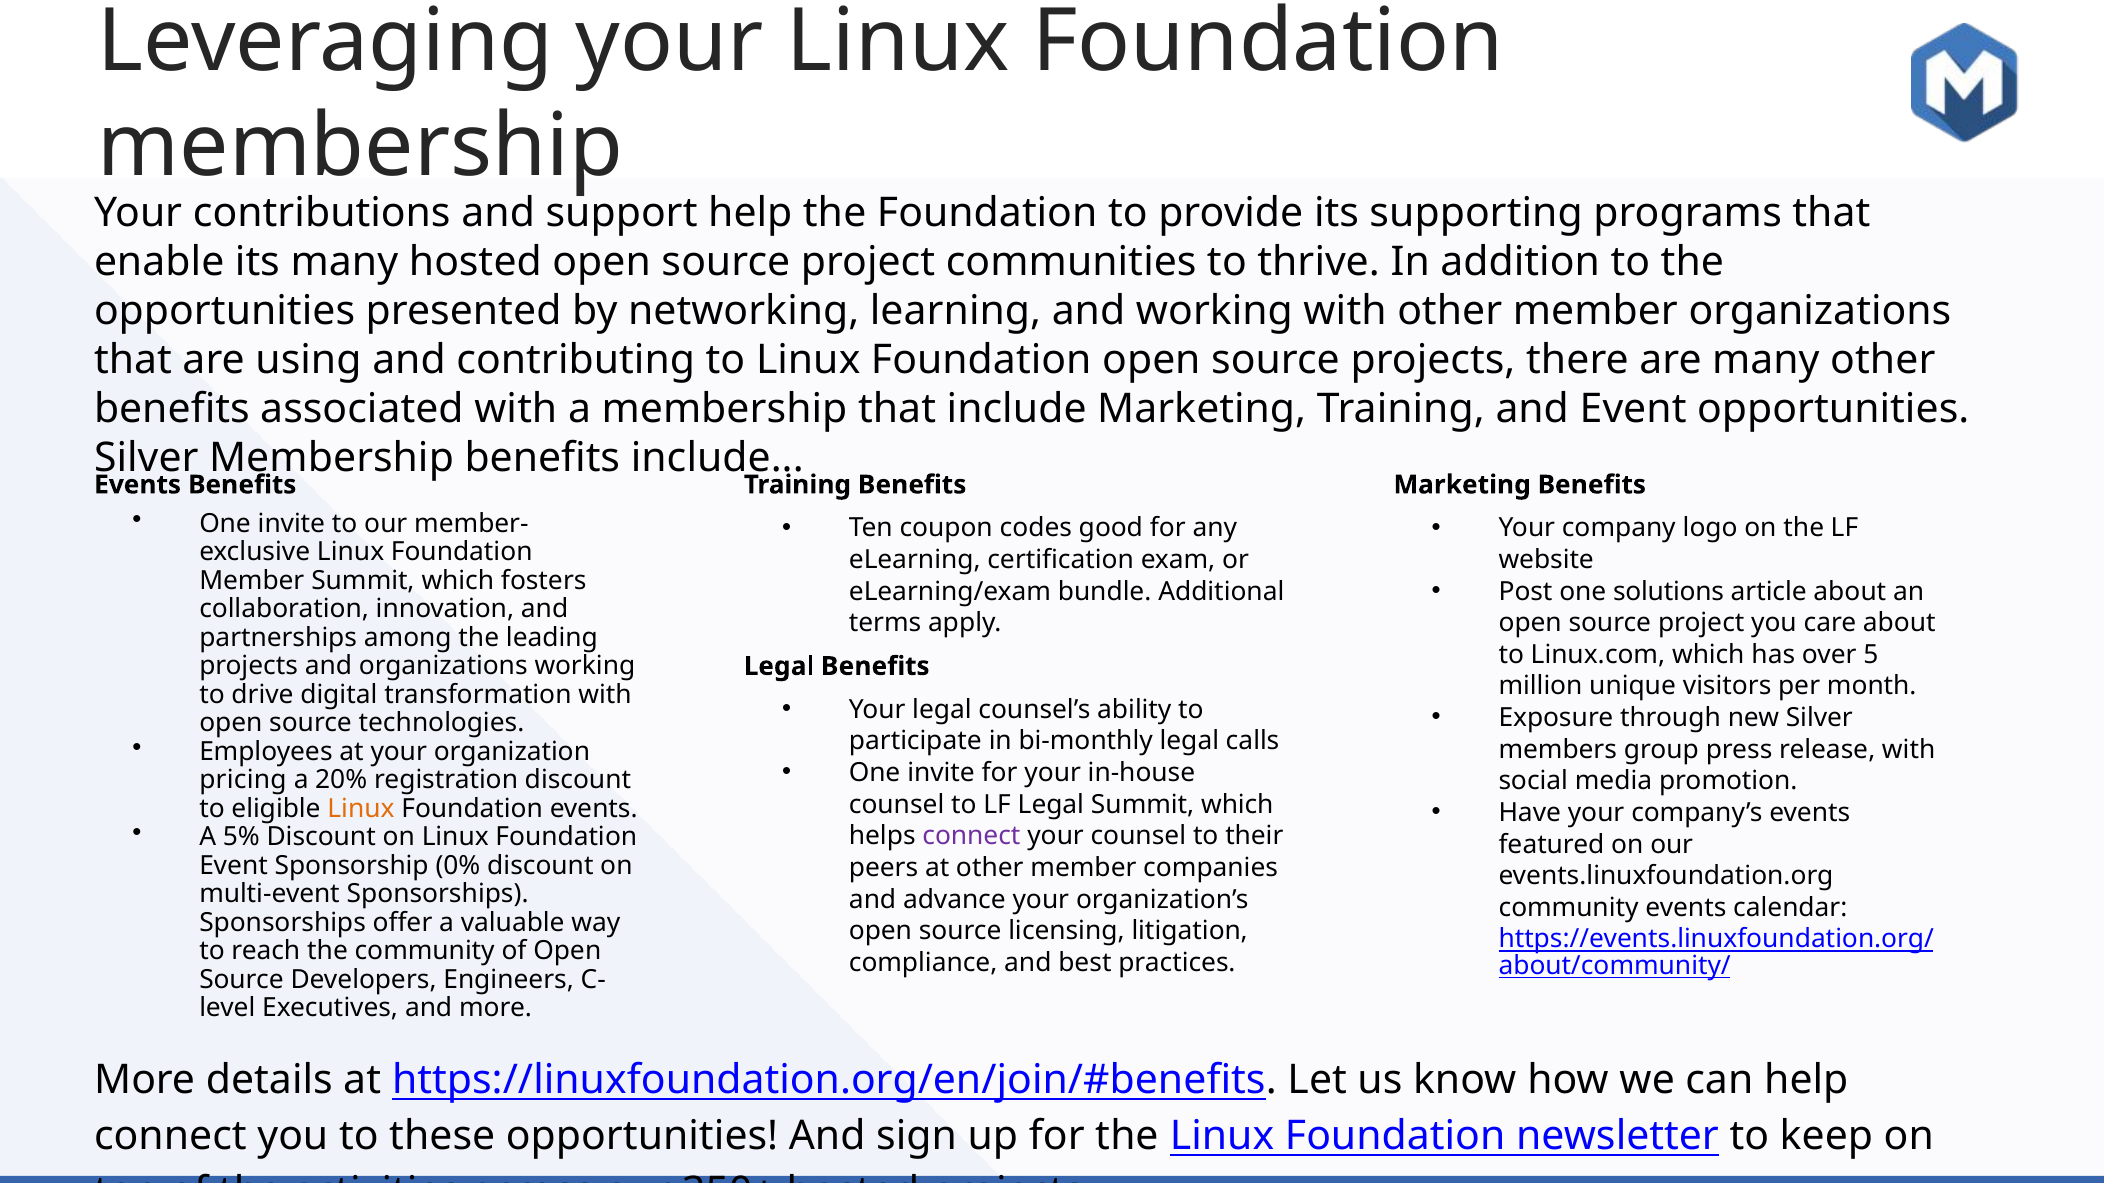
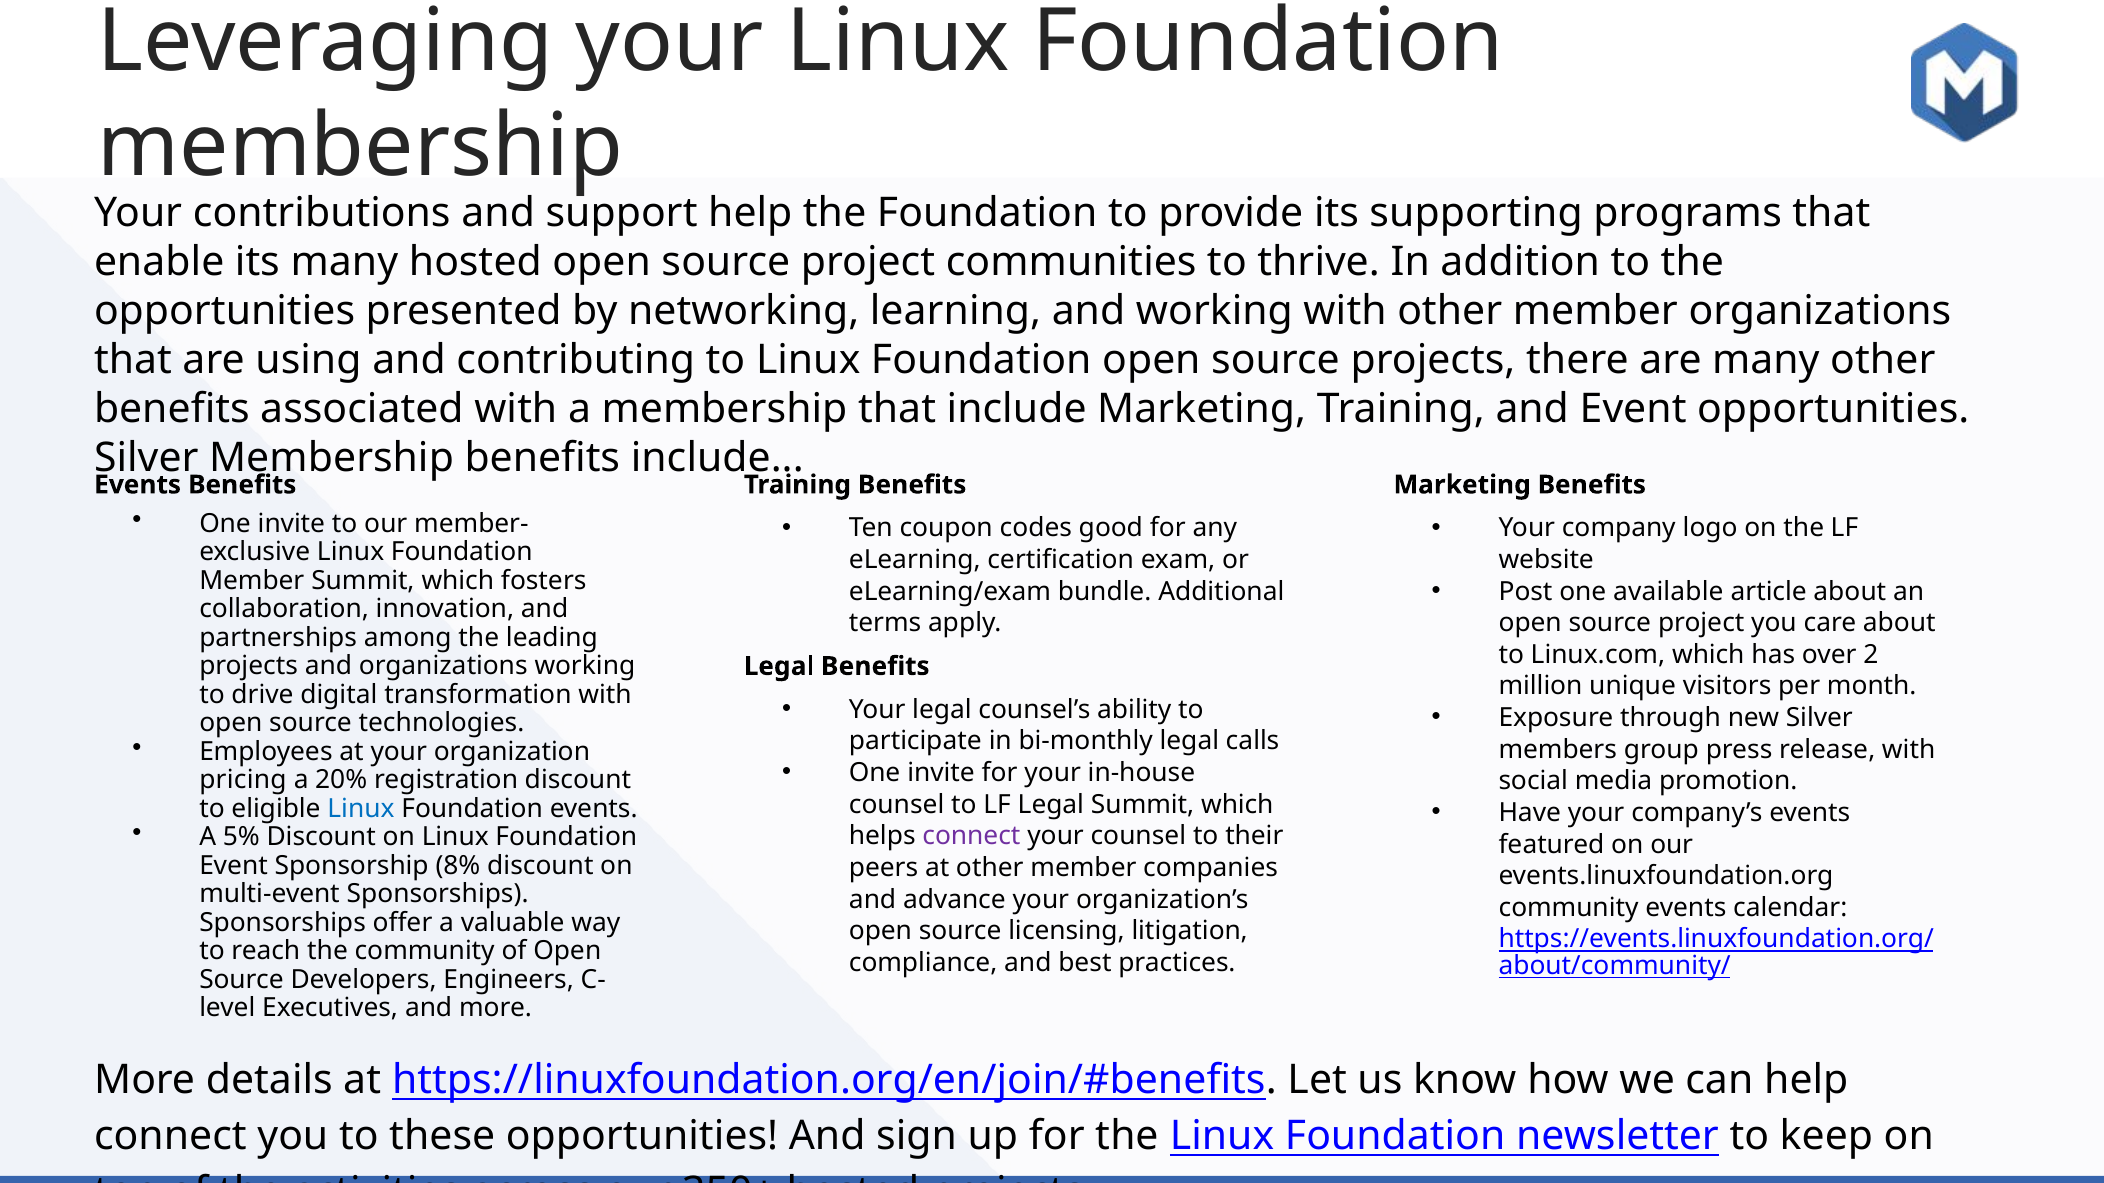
solutions: solutions -> available (1668, 592)
5: 5 -> 2 (1871, 655)
Linux colour: orange -> blue (361, 809)
0%: 0% -> 8% (458, 866)
